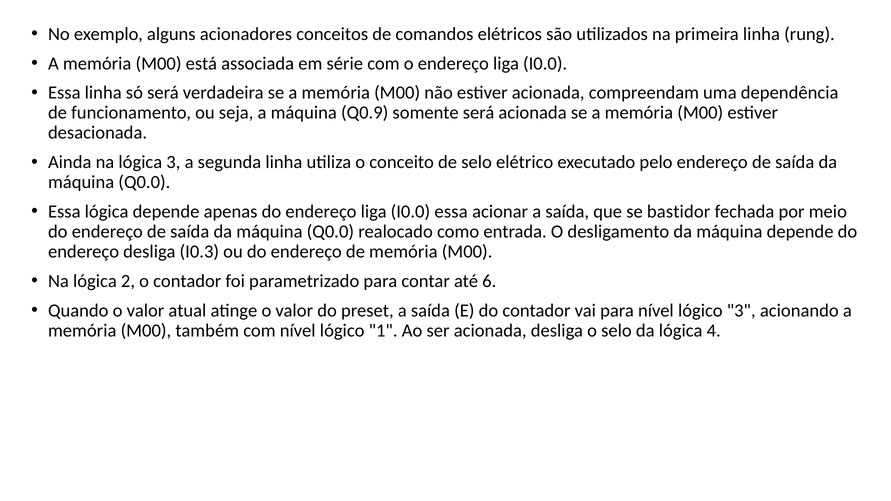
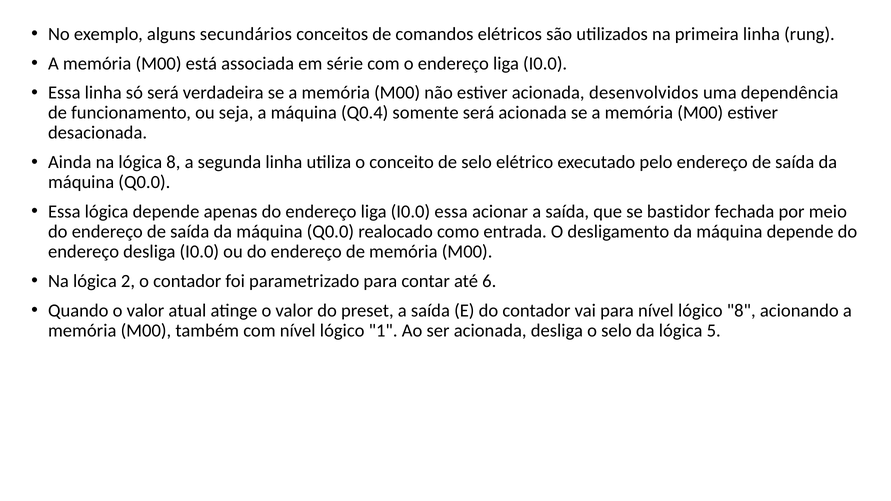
acionadores: acionadores -> secundários (246, 34)
compreendam: compreendam -> desenvolvidos (644, 93)
Q0.9: Q0.9 -> Q0.4 (365, 113)
lógica 3: 3 -> 8 (173, 162)
desliga I0.3: I0.3 -> I0.0 (199, 252)
lógico 3: 3 -> 8 (741, 311)
4: 4 -> 5 (714, 331)
